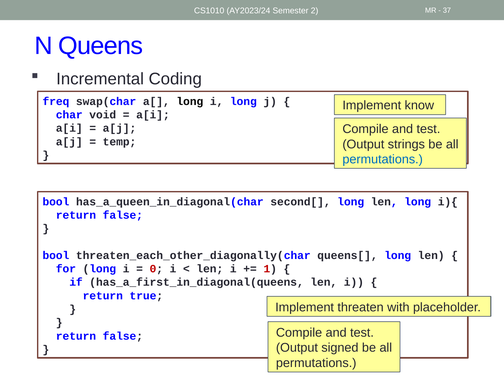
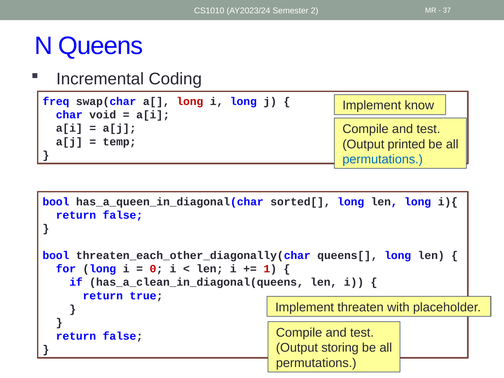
long colour: black -> red (190, 101)
strings: strings -> printed (406, 144)
second[: second[ -> sorted[ (301, 202)
has_a_first_in_diagonal(queens: has_a_first_in_diagonal(queens -> has_a_clean_in_diagonal(queens (197, 282)
signed: signed -> storing (340, 348)
